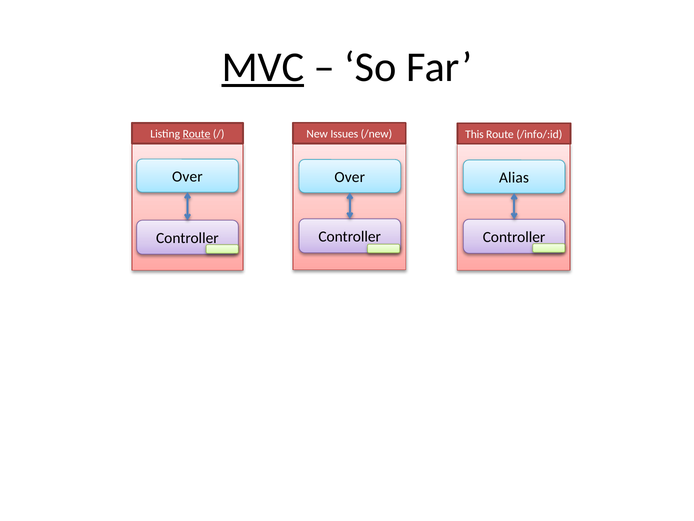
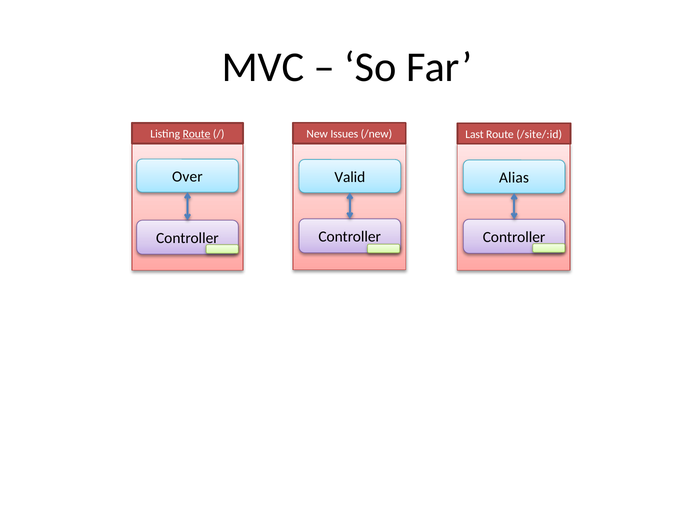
MVC underline: present -> none (263, 67)
This: This -> Last (475, 134)
/info/:id: /info/:id -> /site/:id (539, 134)
Over: Over -> Valid (350, 177)
